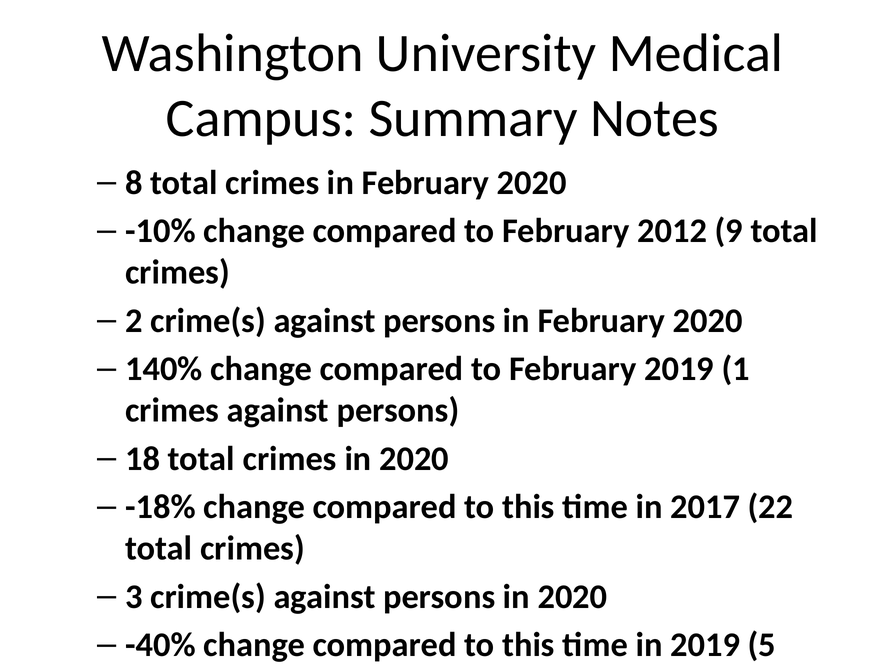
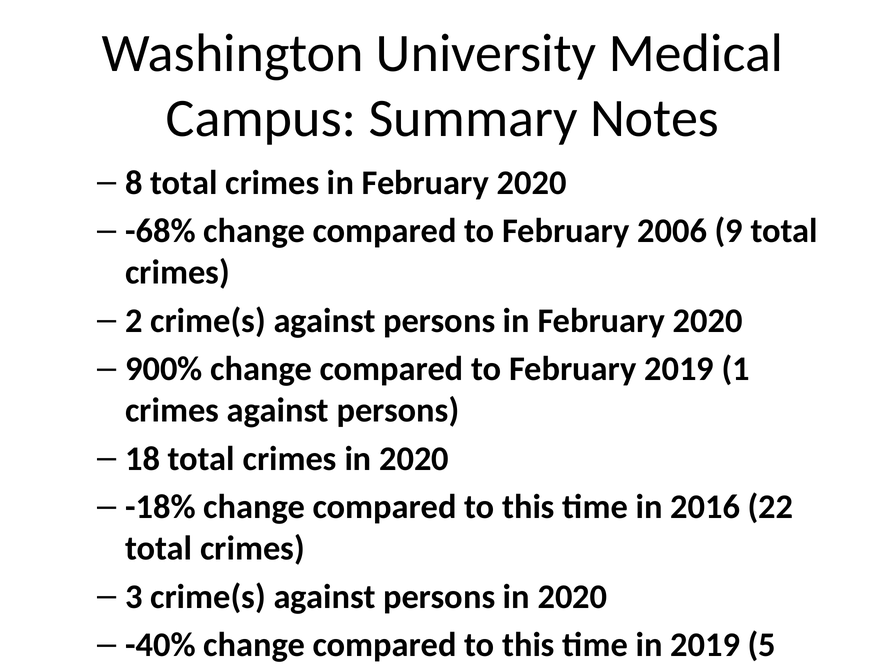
-10%: -10% -> -68% (160, 231)
2012: 2012 -> 2006 (672, 231)
140%: 140% -> 900% (164, 369)
2017: 2017 -> 2016 (705, 507)
